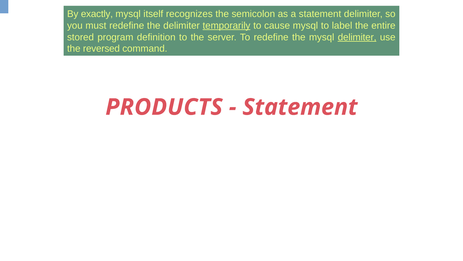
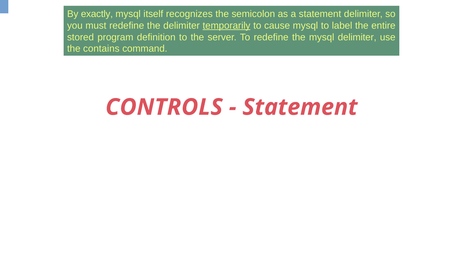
delimiter underline: present -> none (357, 37)
reversed: reversed -> contains (101, 49)
PRODUCTS: PRODUCTS -> CONTROLS (164, 107)
